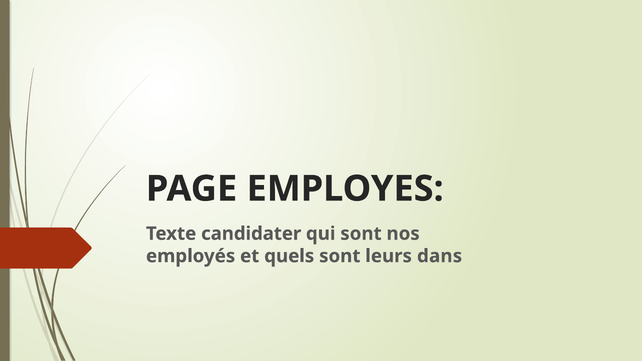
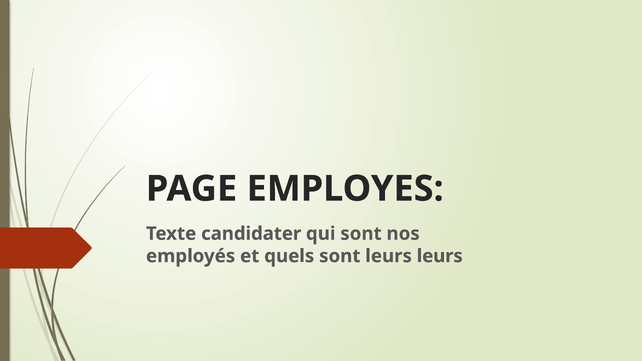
leurs dans: dans -> leurs (440, 256)
